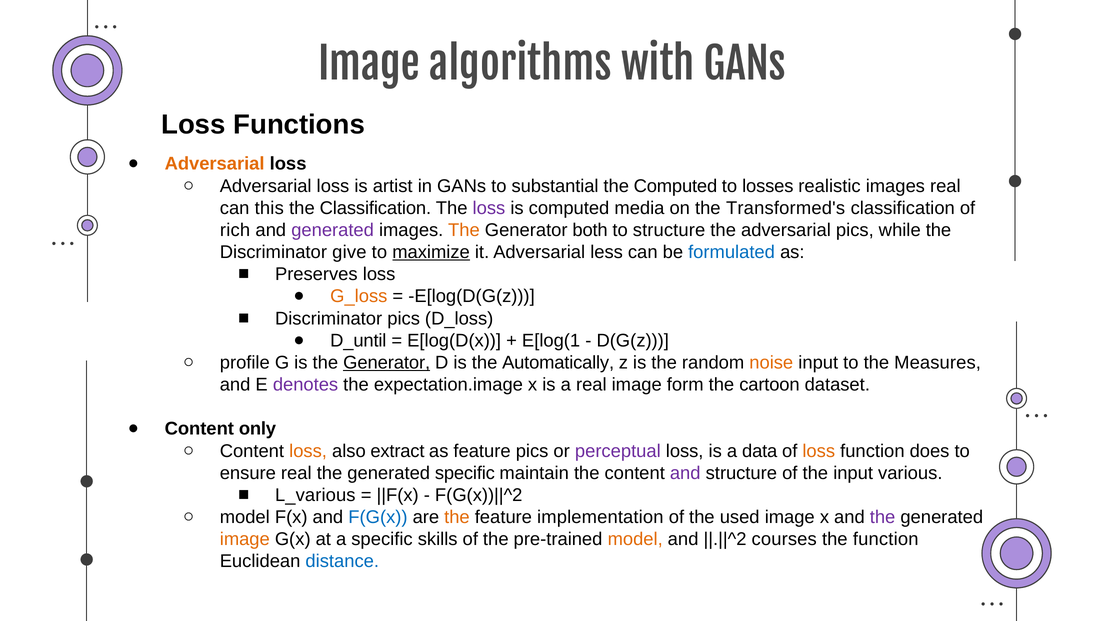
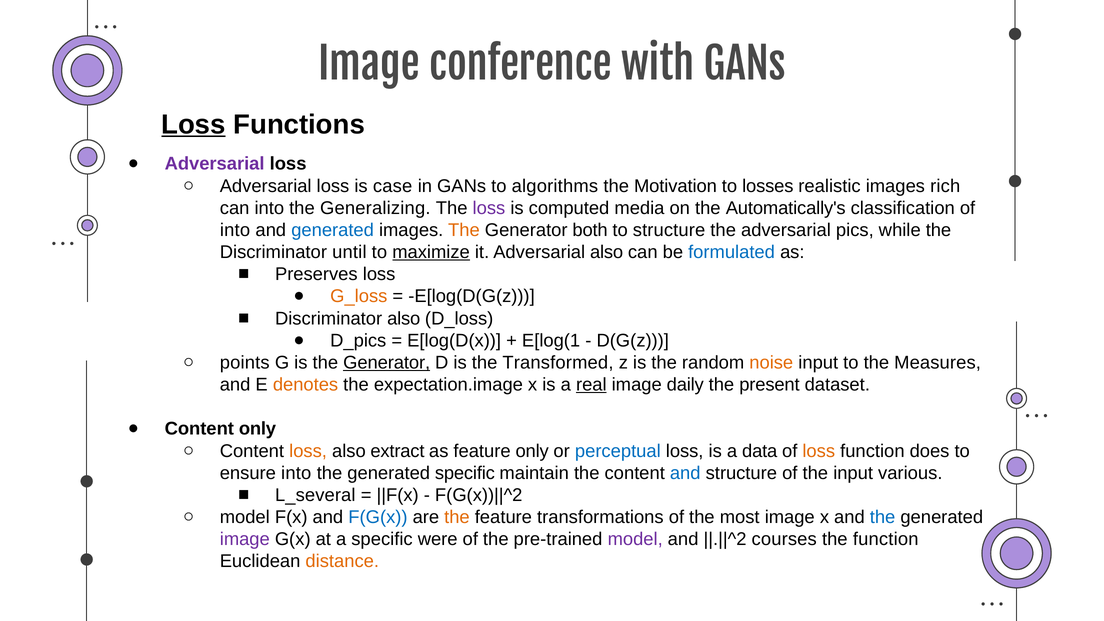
algorithms: algorithms -> conference (521, 66)
Loss underline: none -> present (193, 124)
Adversarial colour: orange -> purple (215, 164)
artist: artist -> case (393, 186)
substantial: substantial -> algorithms (555, 186)
the Computed: Computed -> Motivation (675, 186)
images real: real -> rich (945, 186)
can this: this -> into (269, 208)
the Classification: Classification -> Generalizing (375, 208)
Transformed's: Transformed's -> Automatically's (786, 208)
rich: rich -> into (235, 230)
generated colour: purple -> blue (333, 230)
give: give -> until (349, 252)
Adversarial less: less -> also (607, 252)
Discriminator pics: pics -> also (404, 318)
D_until: D_until -> D_pics (358, 341)
profile: profile -> points (245, 363)
Automatically: Automatically -> Transformed (558, 363)
denotes colour: purple -> orange (306, 385)
real underline: none -> present (591, 385)
form: form -> daily (685, 385)
cartoon: cartoon -> present (769, 385)
feature pics: pics -> only (532, 451)
perceptual colour: purple -> blue (618, 451)
ensure real: real -> into (296, 473)
and colour: purple -> blue (685, 473)
L_various: L_various -> L_several (315, 495)
implementation: implementation -> transformations (600, 517)
used: used -> most (740, 517)
the colour: purple -> blue (883, 517)
image colour: orange -> purple (245, 539)
skills: skills -> were (438, 539)
model colour: orange -> purple (635, 539)
distance colour: blue -> orange (342, 561)
